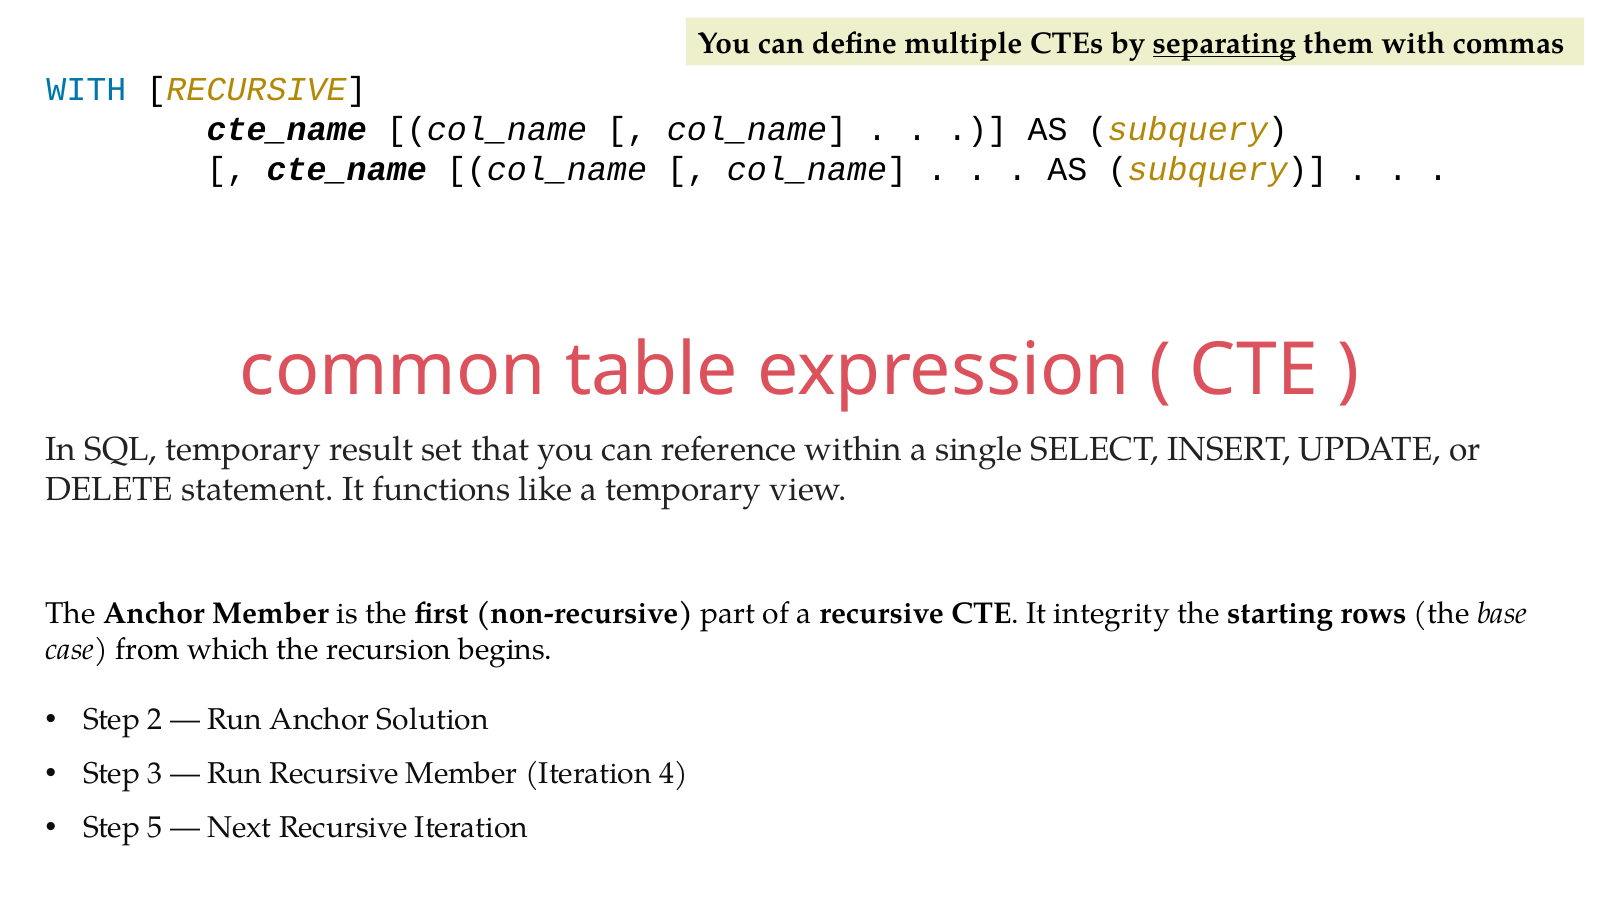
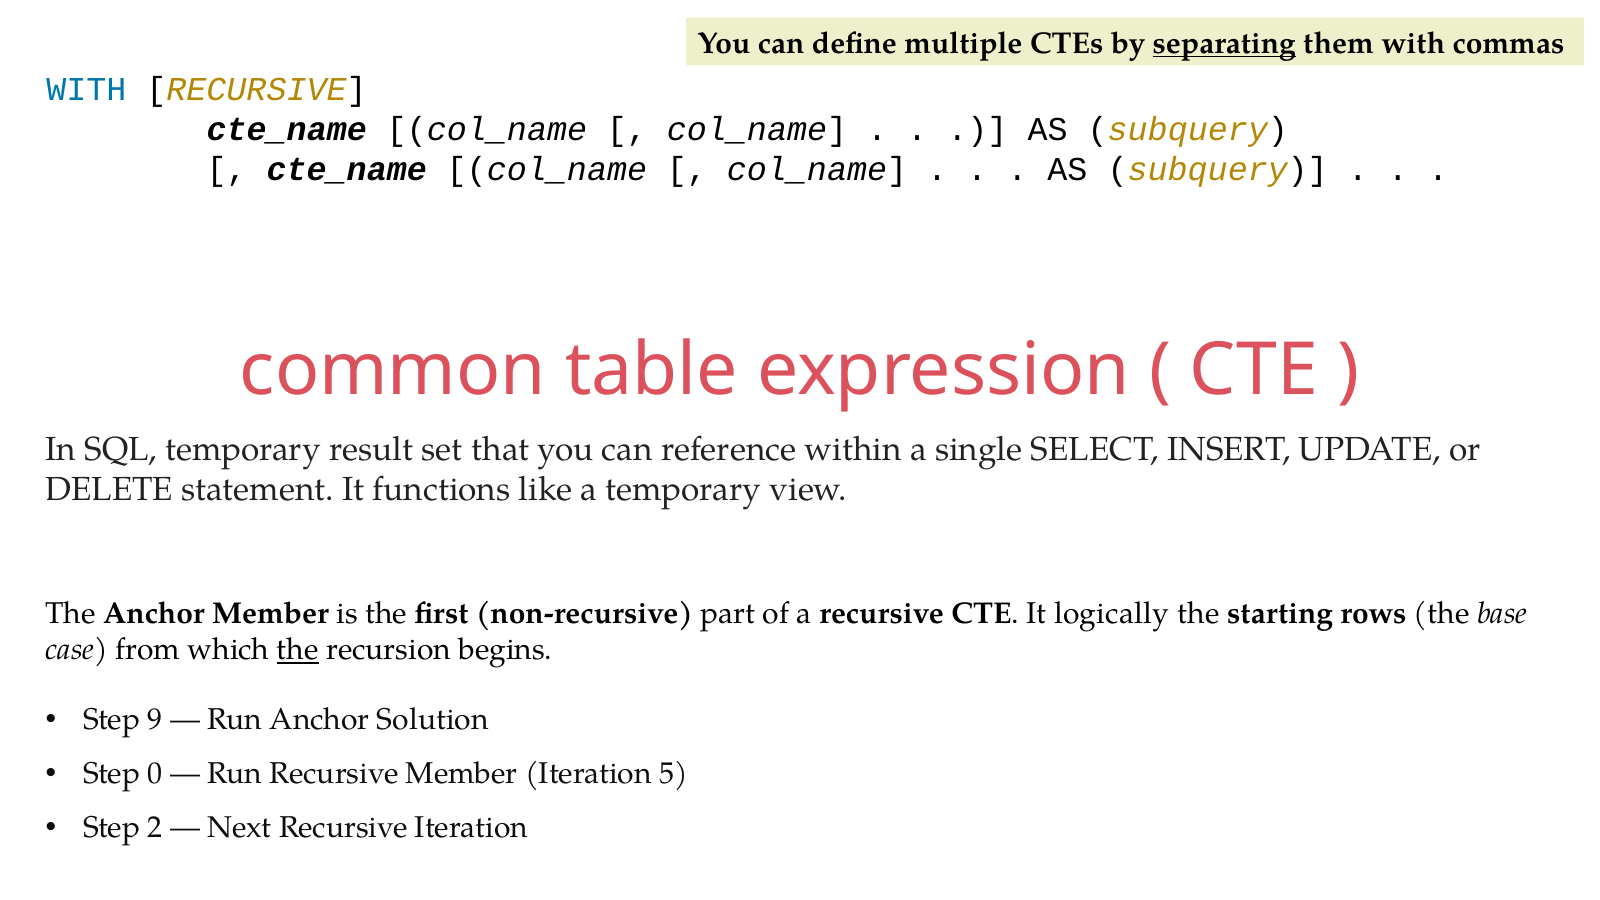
integrity: integrity -> logically (1112, 614)
the underline: none -> present (298, 650)
2: 2 -> 9 (155, 720)
3: 3 -> 0 (155, 774)
4: 4 -> 5 (674, 774)
5: 5 -> 2 (155, 828)
